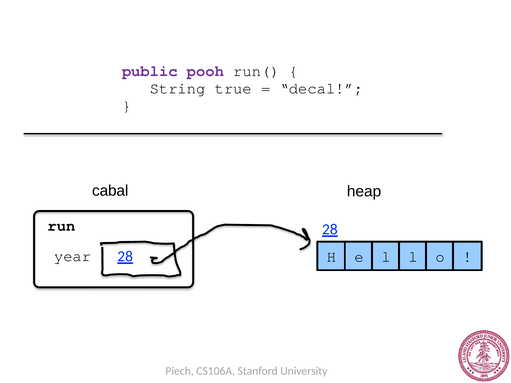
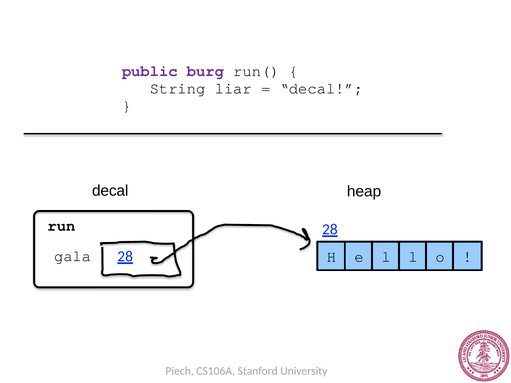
pooh: pooh -> burg (205, 71)
true: true -> liar (233, 88)
cabal: cabal -> decal (110, 191)
year: year -> gala (73, 256)
